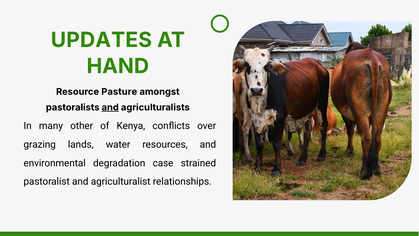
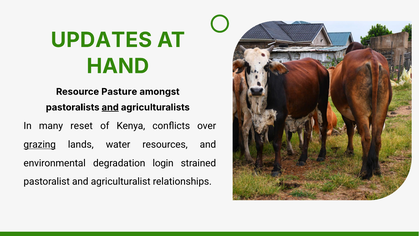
other: other -> reset (82, 126)
grazing underline: none -> present (40, 144)
case: case -> login (163, 163)
